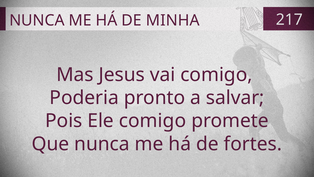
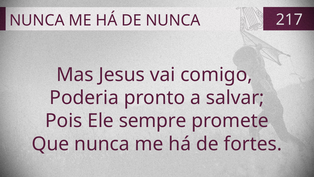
DE MINHA: MINHA -> NUNCA (173, 20)
Ele comigo: comigo -> sempre (153, 121)
